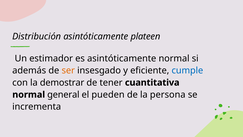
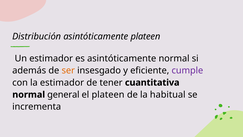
cumple colour: blue -> purple (187, 70)
la demostrar: demostrar -> estimador (62, 82)
el pueden: pueden -> plateen (108, 94)
persona: persona -> habitual (168, 94)
